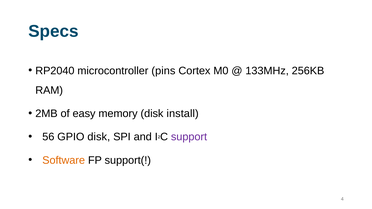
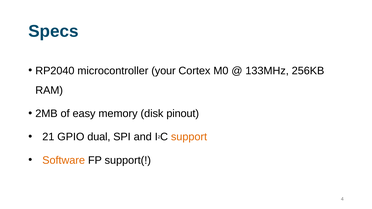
pins: pins -> your (164, 71)
install: install -> pinout (183, 114)
56: 56 -> 21 (48, 137)
GPIO disk: disk -> dual (99, 137)
support colour: purple -> orange (189, 137)
